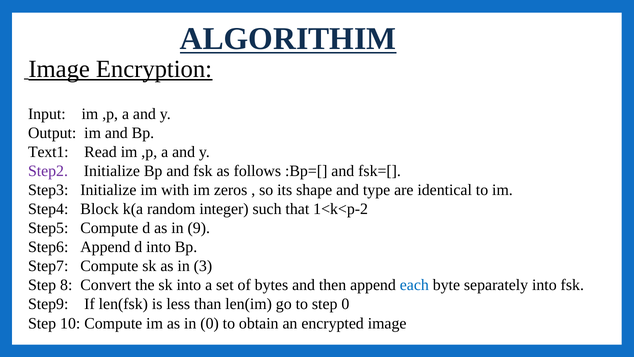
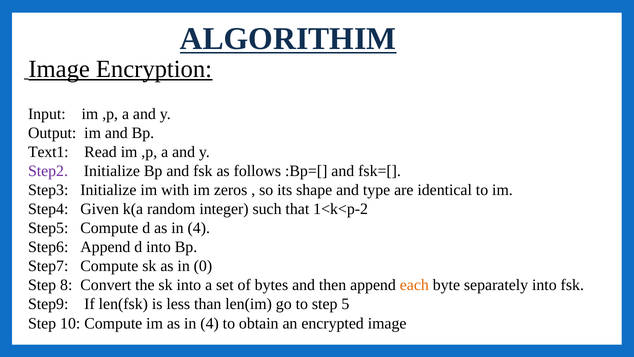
Block: Block -> Given (100, 209)
d as in 9: 9 -> 4 (199, 228)
3: 3 -> 0 (203, 266)
each colour: blue -> orange (414, 285)
step 0: 0 -> 5 (345, 304)
im as in 0: 0 -> 4 (210, 323)
